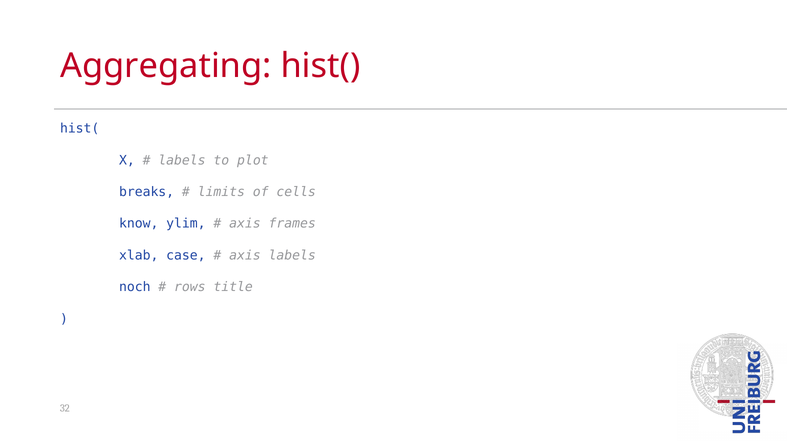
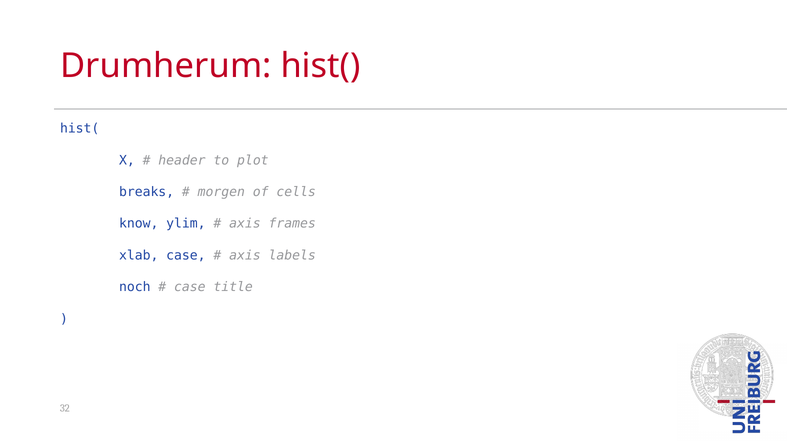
Aggregating: Aggregating -> Drumherum (166, 66)
labels: labels -> header (182, 160)
limits: limits -> morgen (221, 192)
rows: rows -> case (190, 288)
